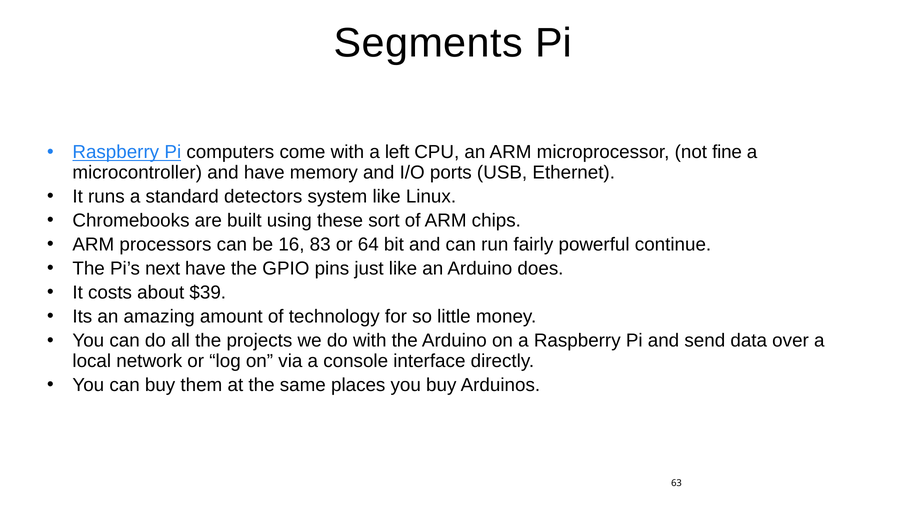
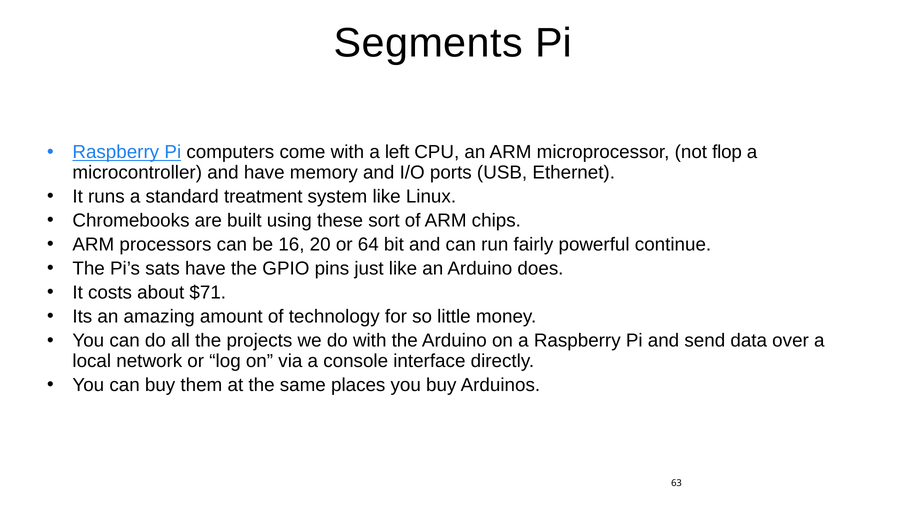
fine: fine -> flop (727, 152)
detectors: detectors -> treatment (263, 197)
83: 83 -> 20 (320, 245)
next: next -> sats (163, 269)
$39: $39 -> $71 (208, 293)
